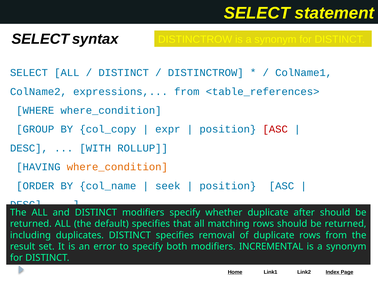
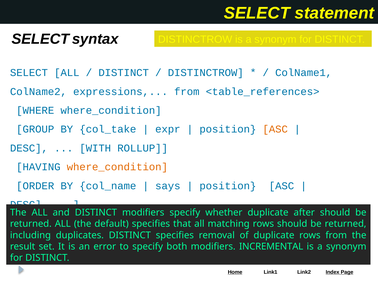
col_copy: col_copy -> col_take (108, 130)
ASC colour: red -> orange (275, 130)
seek: seek -> says (168, 186)
